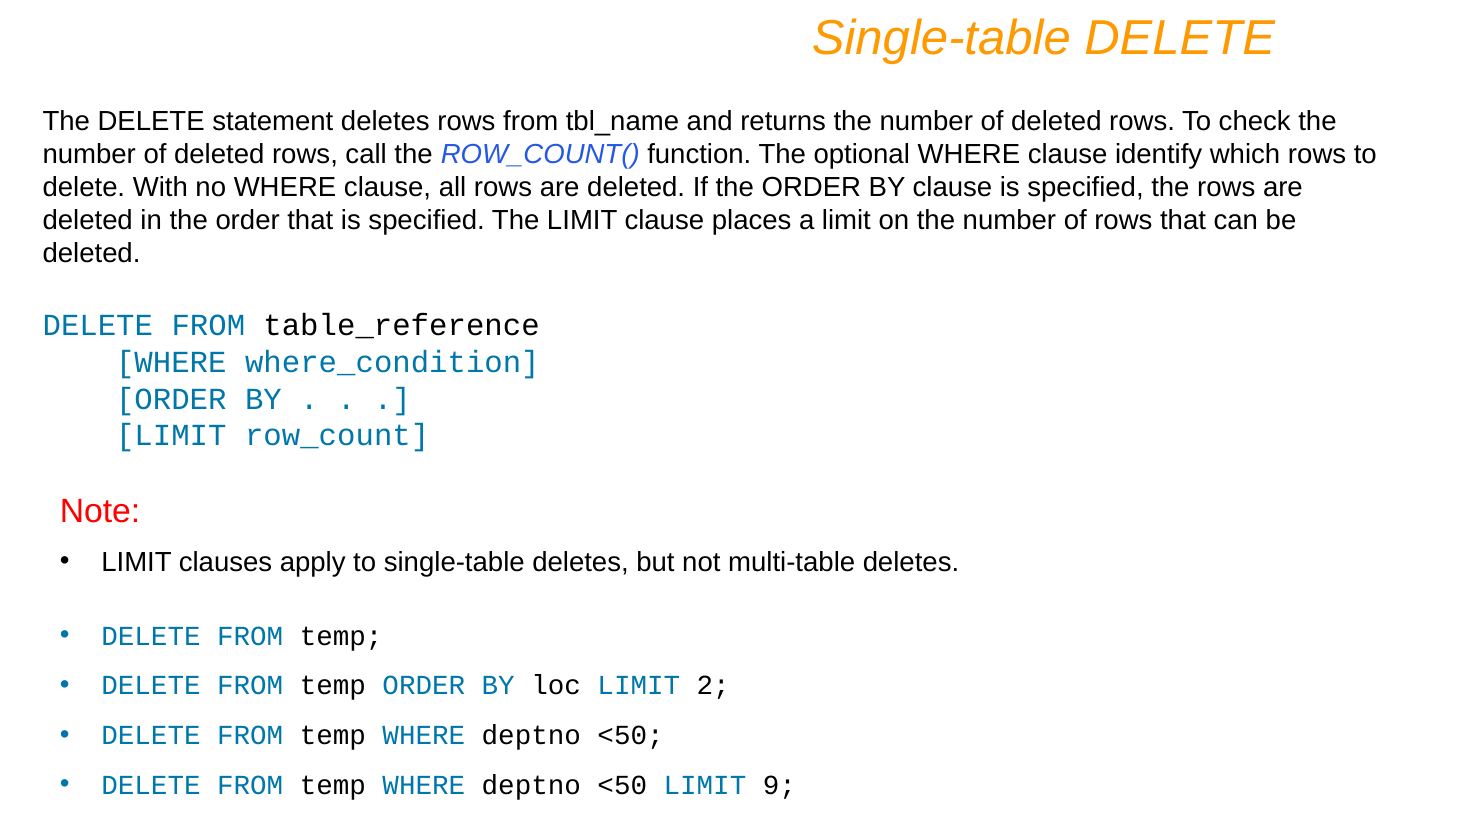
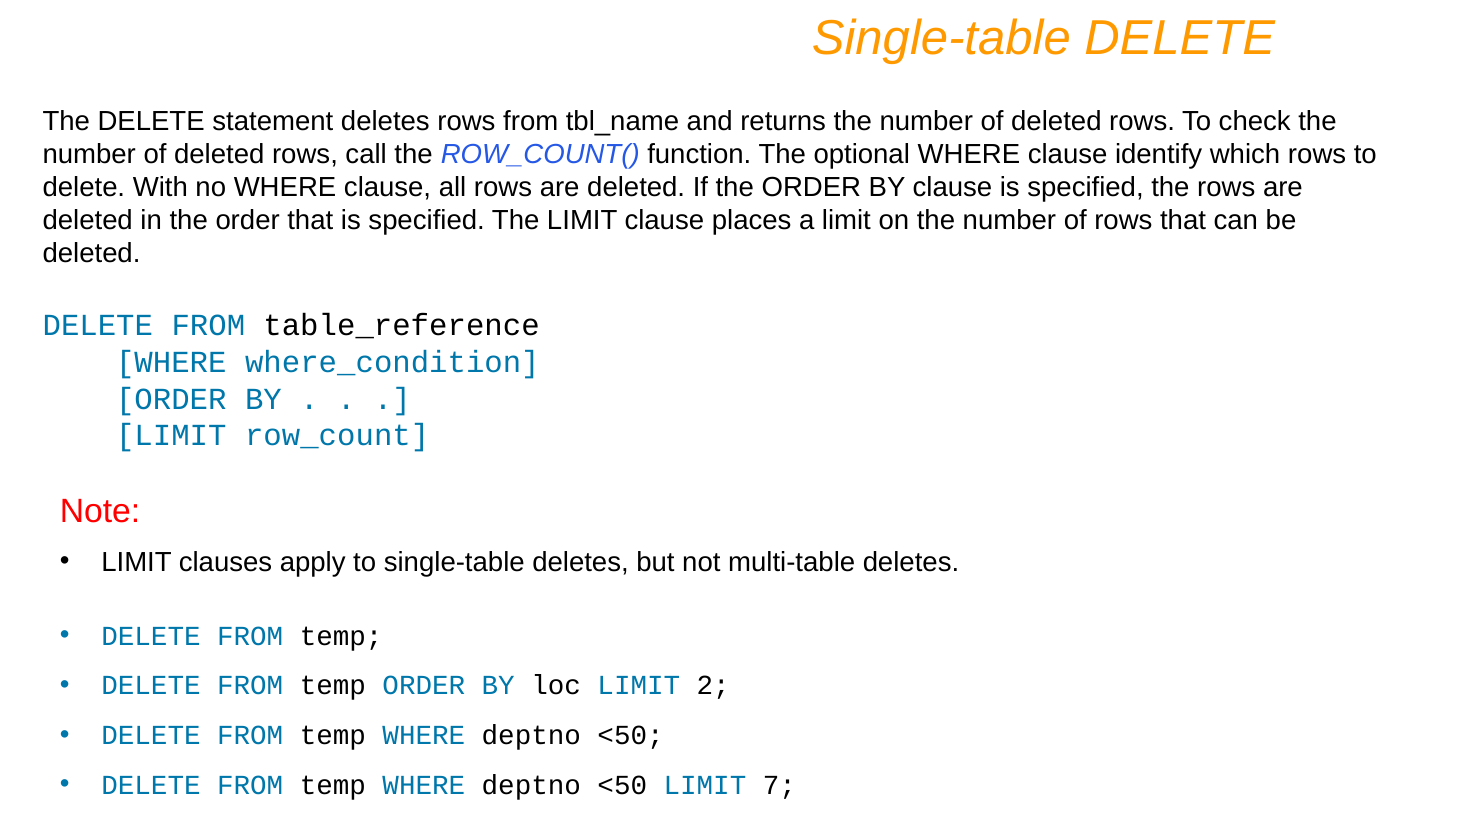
9: 9 -> 7 (779, 785)
